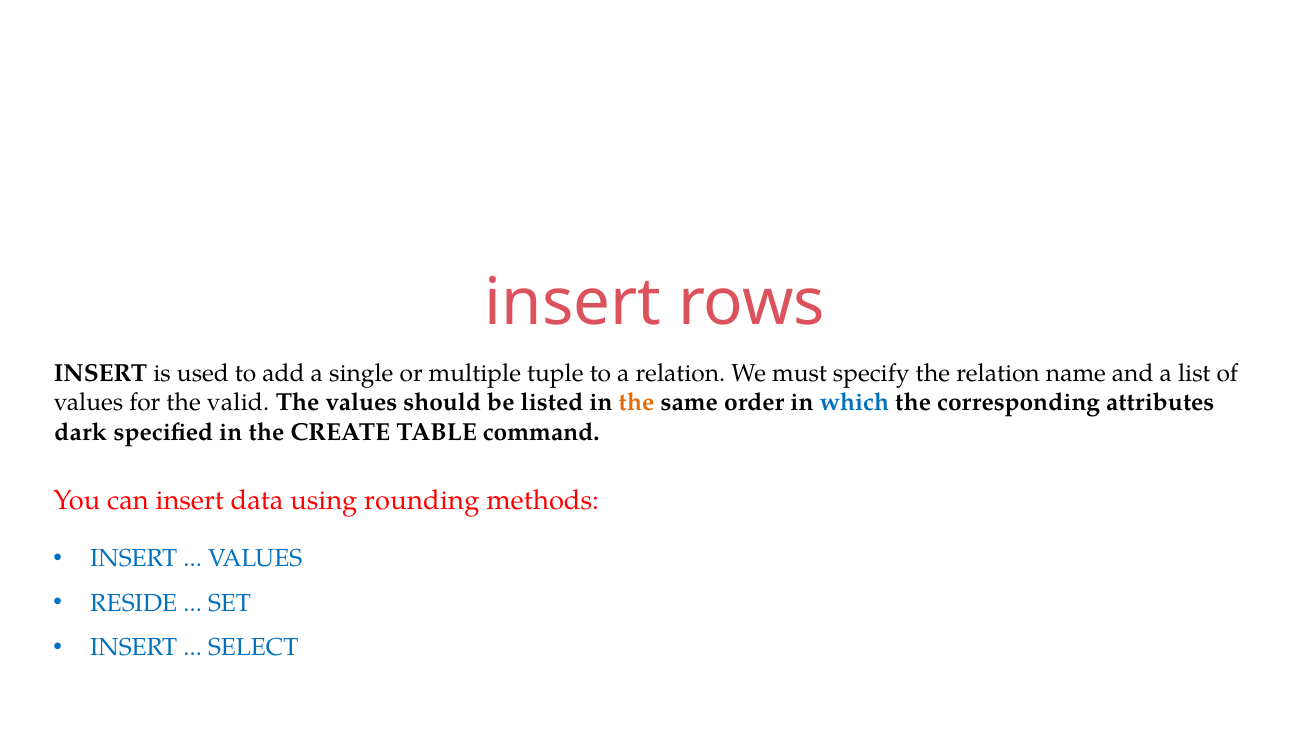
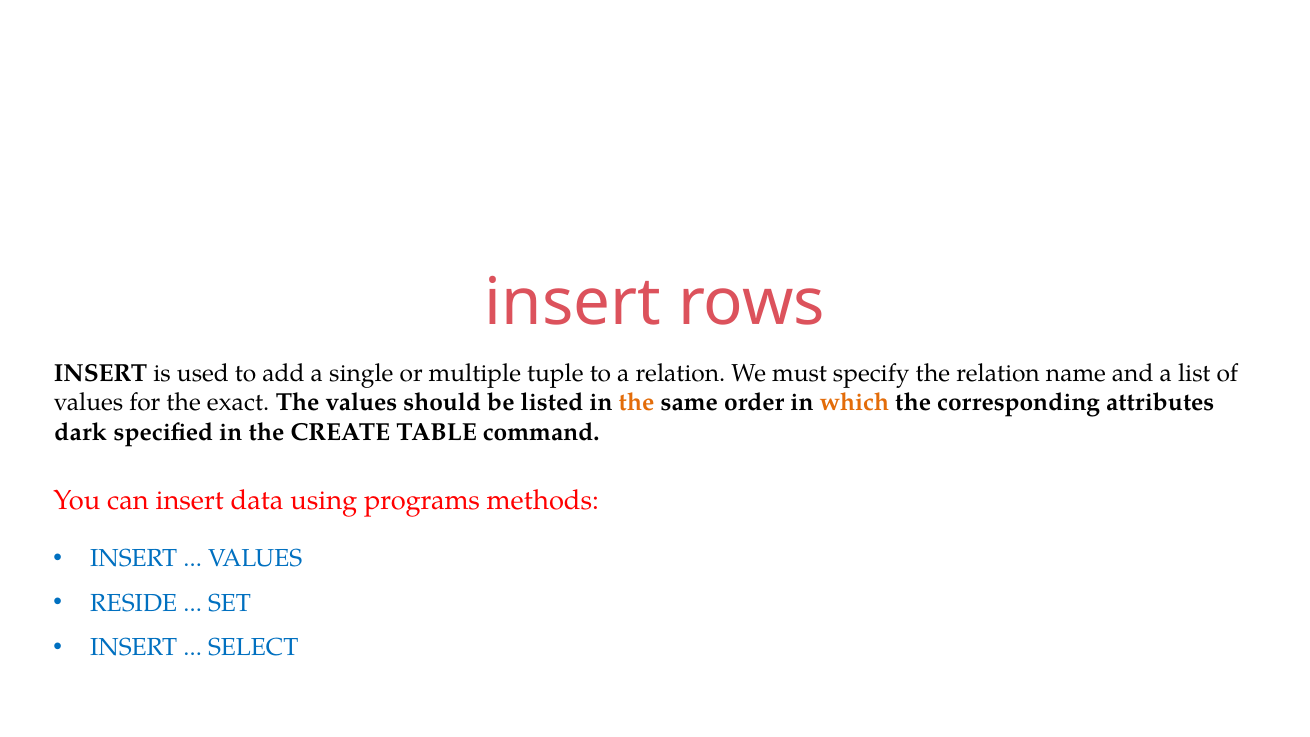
valid: valid -> exact (238, 403)
which colour: blue -> orange (854, 403)
rounding: rounding -> programs (422, 500)
